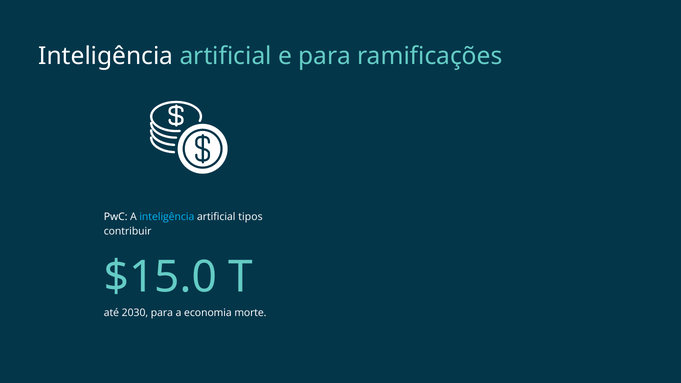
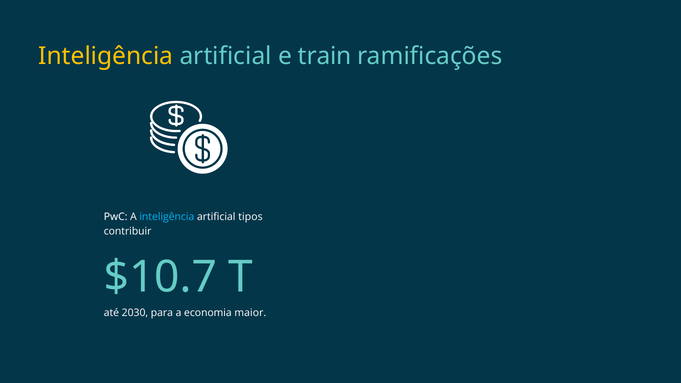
Inteligência colour: white -> yellow (106, 56)
e para: para -> train (325, 56)
$15.0: $15.0 -> $10.7 (160, 277)
morte: morte -> maior (250, 313)
